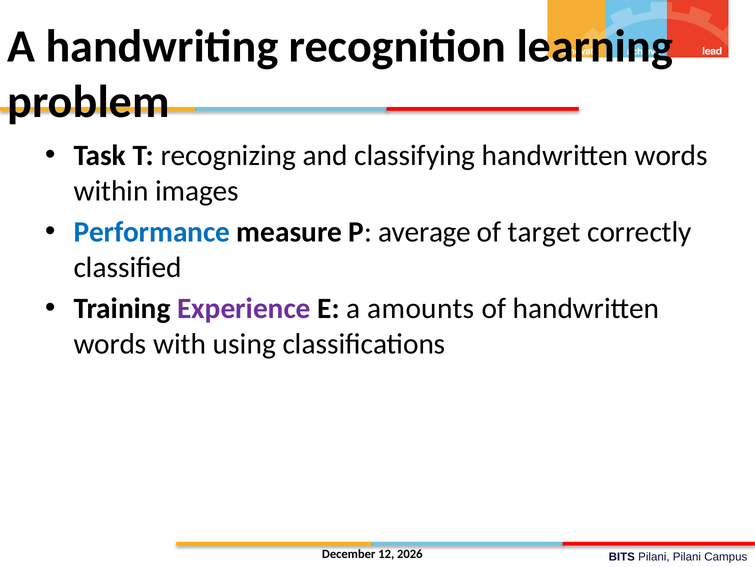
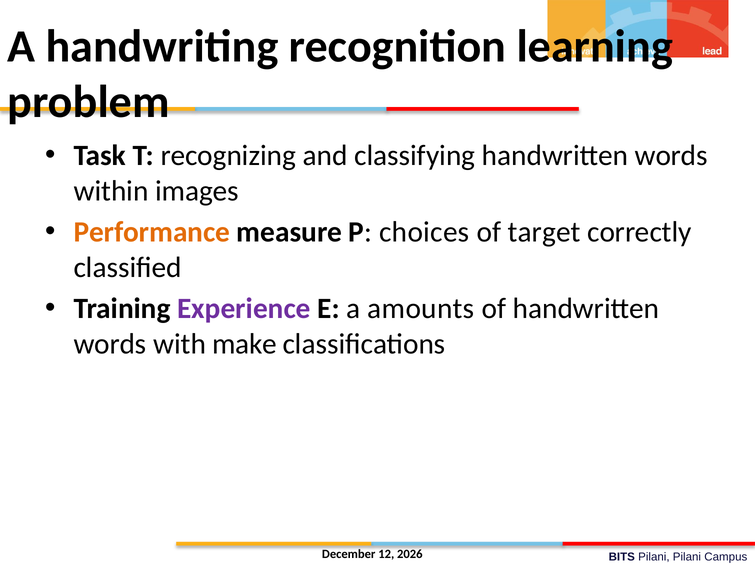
Performance colour: blue -> orange (152, 232)
average: average -> choices (424, 232)
using: using -> make (244, 344)
